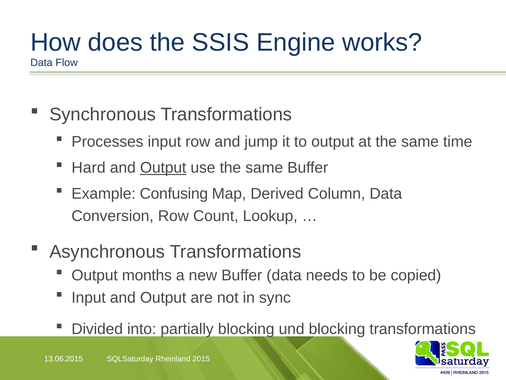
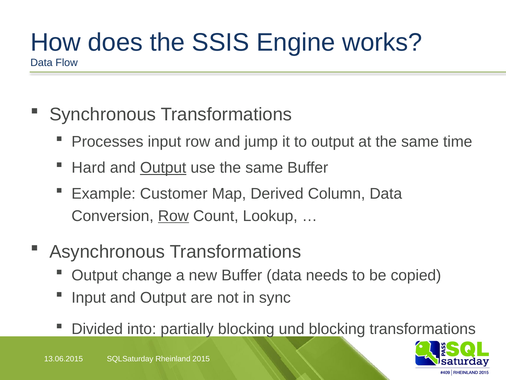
Confusing: Confusing -> Customer (174, 193)
Row underline: none -> present (173, 216)
months: months -> change (147, 275)
